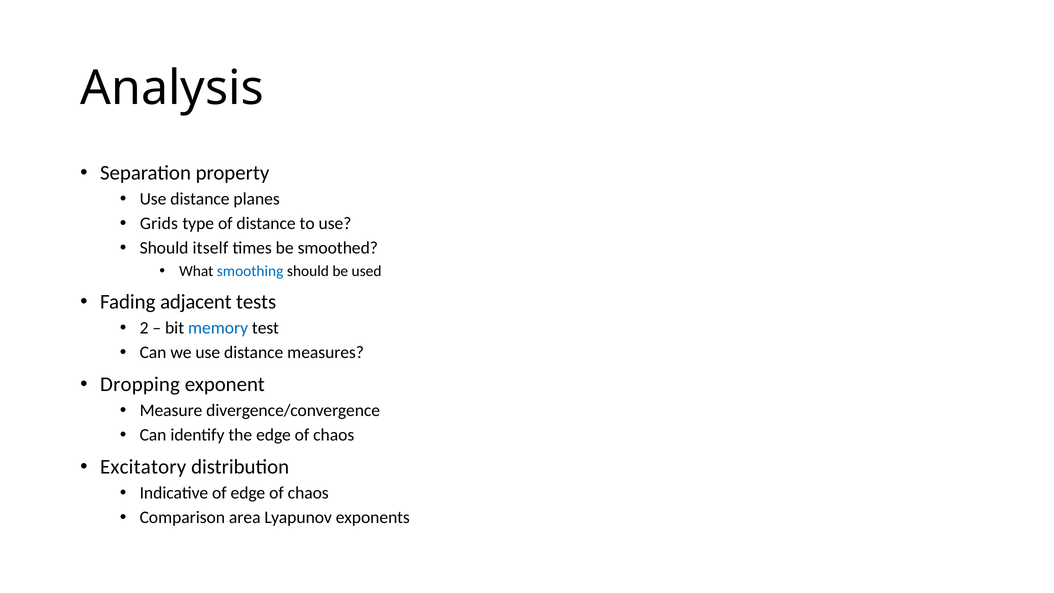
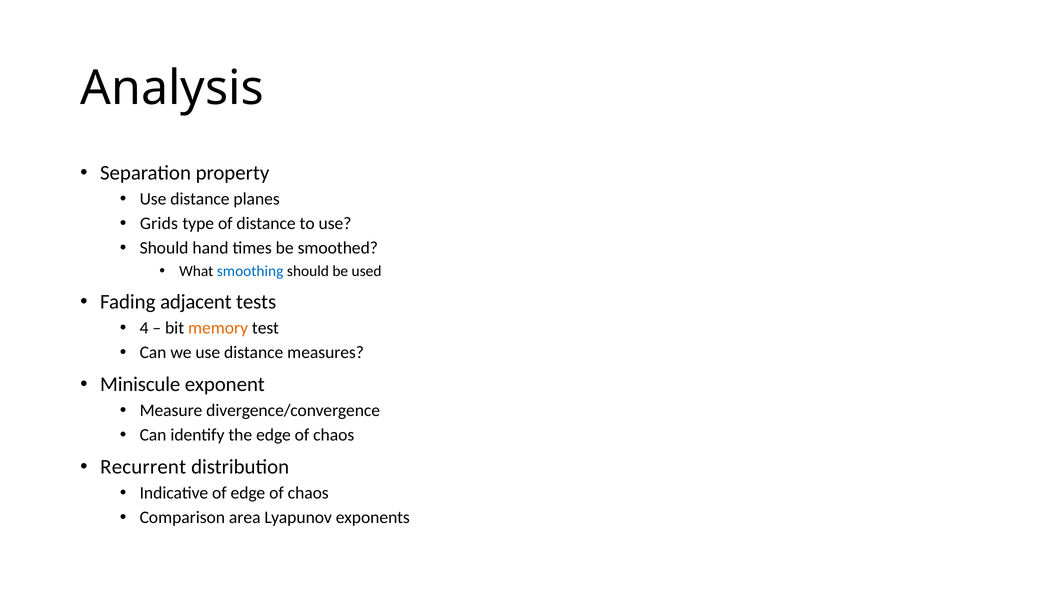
itself: itself -> hand (210, 248)
2: 2 -> 4 (144, 328)
memory colour: blue -> orange (218, 328)
Dropping: Dropping -> Miniscule (140, 384)
Excitatory: Excitatory -> Recurrent (143, 467)
